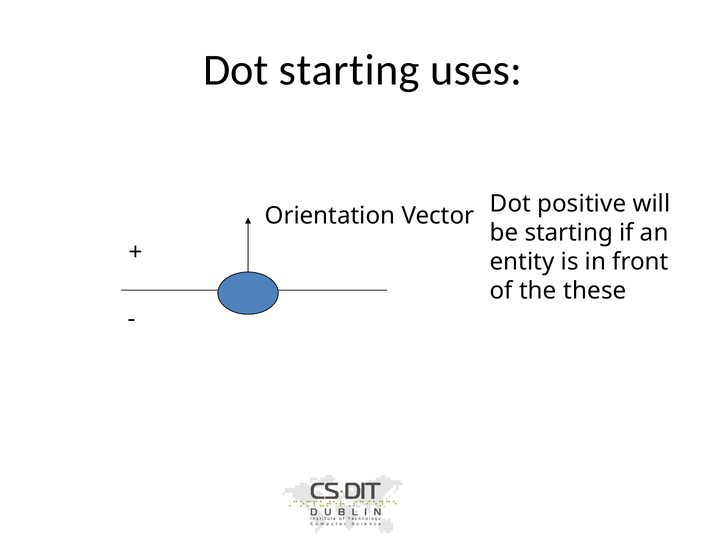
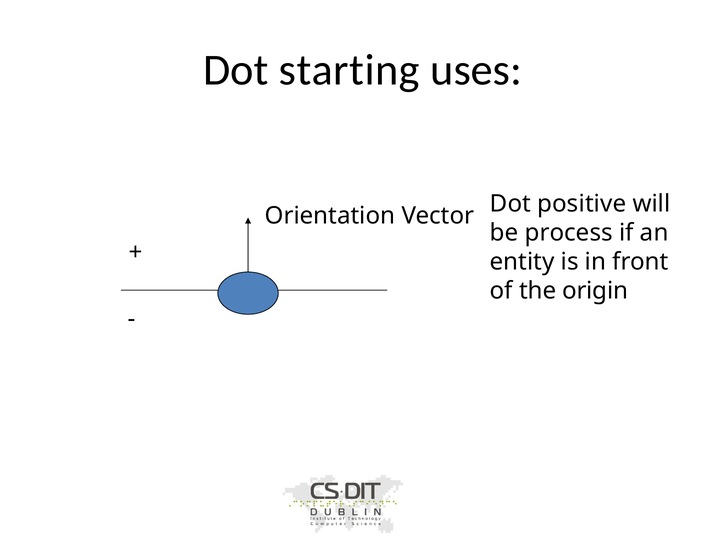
be starting: starting -> process (569, 233)
these: these -> origin (595, 291)
